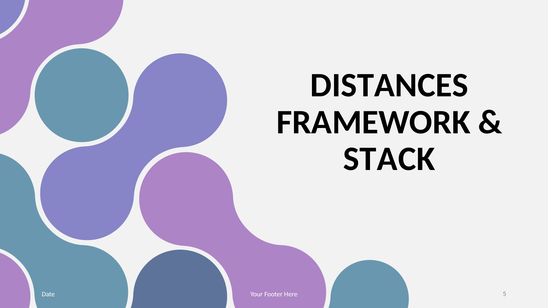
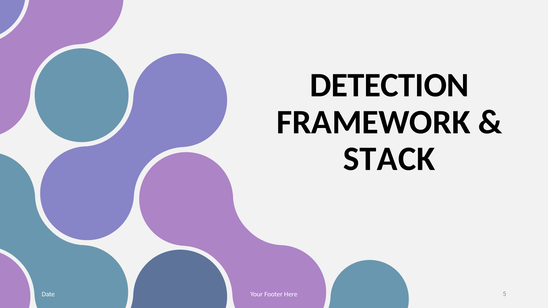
DISTANCES: DISTANCES -> DETECTION (390, 85)
